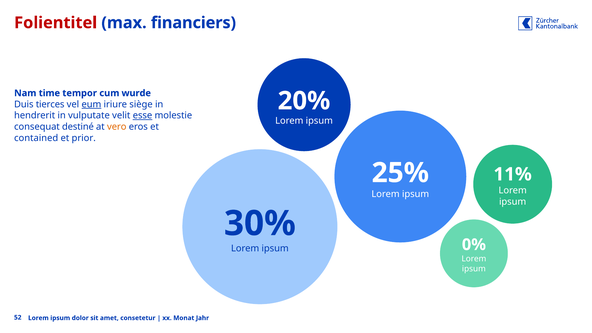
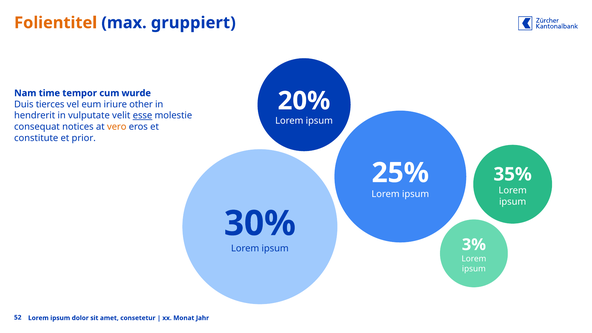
Folientitel colour: red -> orange (56, 23)
financiers: financiers -> gruppiert (193, 23)
eum underline: present -> none (91, 104)
siège: siège -> other (141, 104)
destiné: destiné -> notices (78, 127)
contained: contained -> constitute (36, 138)
11%: 11% -> 35% (513, 174)
0%: 0% -> 3% (474, 245)
